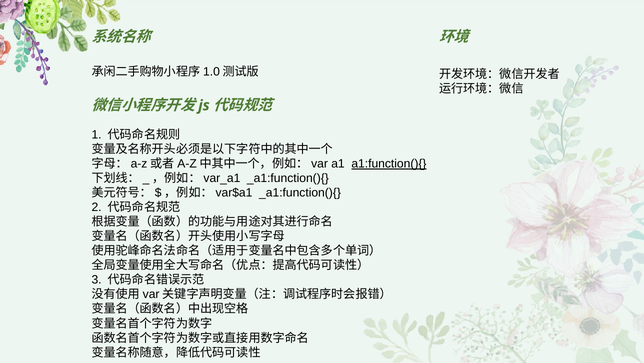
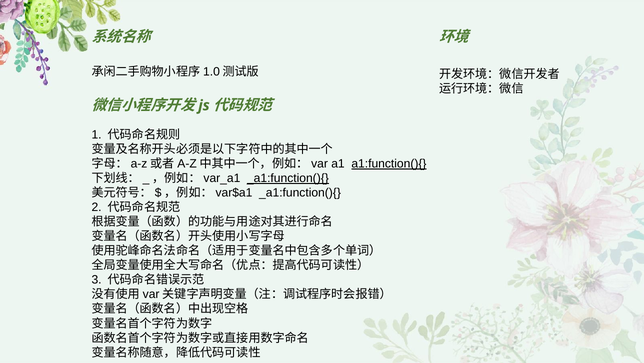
_a1:function(){ underline: none -> present (288, 178)
